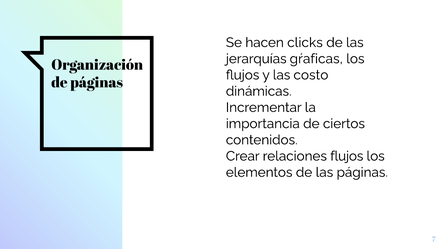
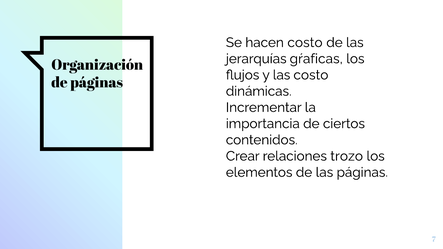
hacen clicks: clicks -> costo (305, 43)
relaciones flujos: flujos -> trozo (347, 156)
